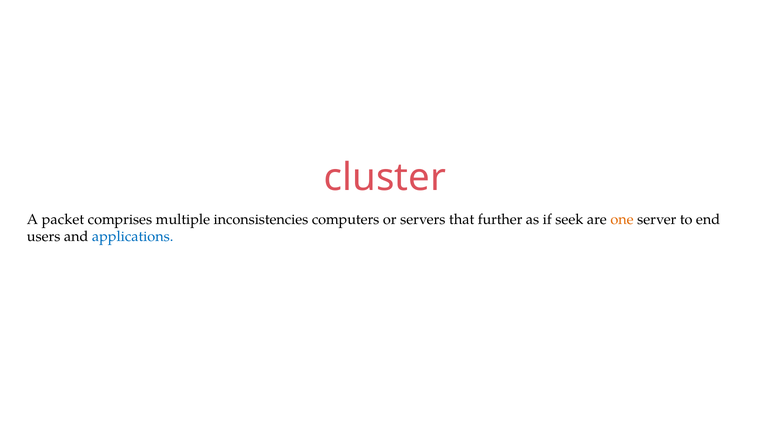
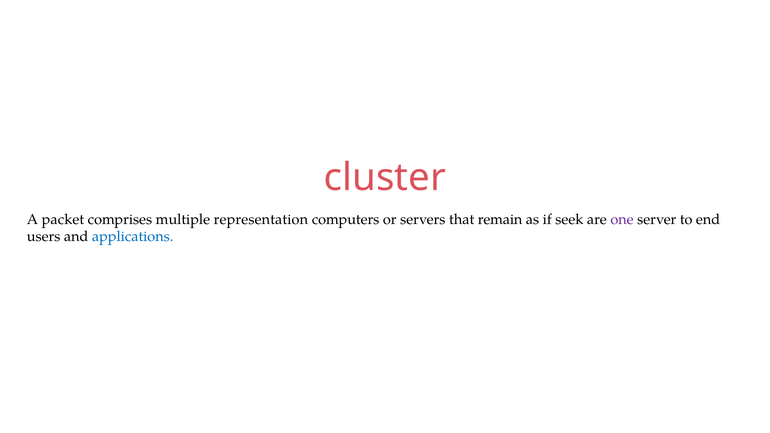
inconsistencies: inconsistencies -> representation (261, 219)
further: further -> remain (500, 219)
one colour: orange -> purple (622, 219)
